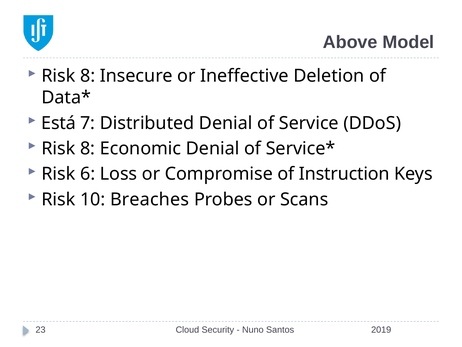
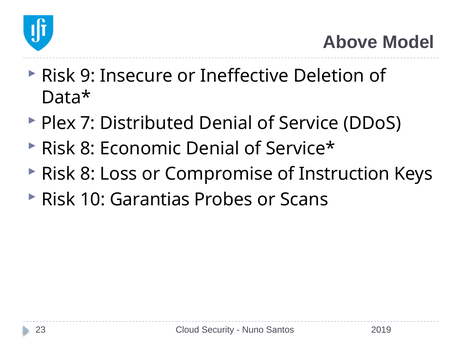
8: 8 -> 9 (88, 76)
Está: Está -> Plex (59, 123)
6: 6 -> 8 (88, 174)
Breaches: Breaches -> Garantias (150, 199)
